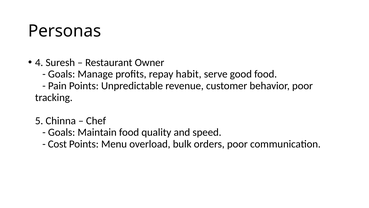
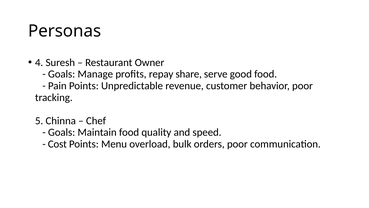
habit: habit -> share (189, 74)
